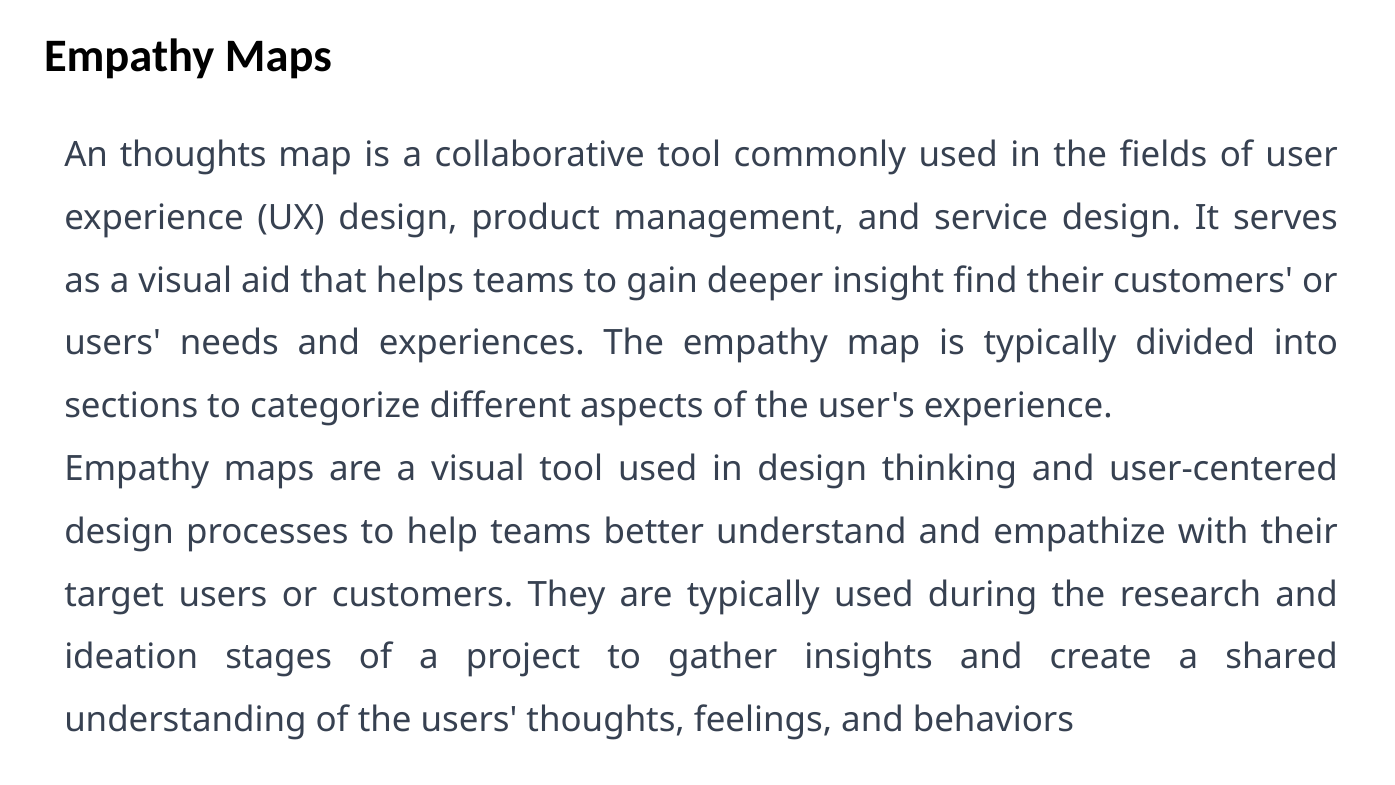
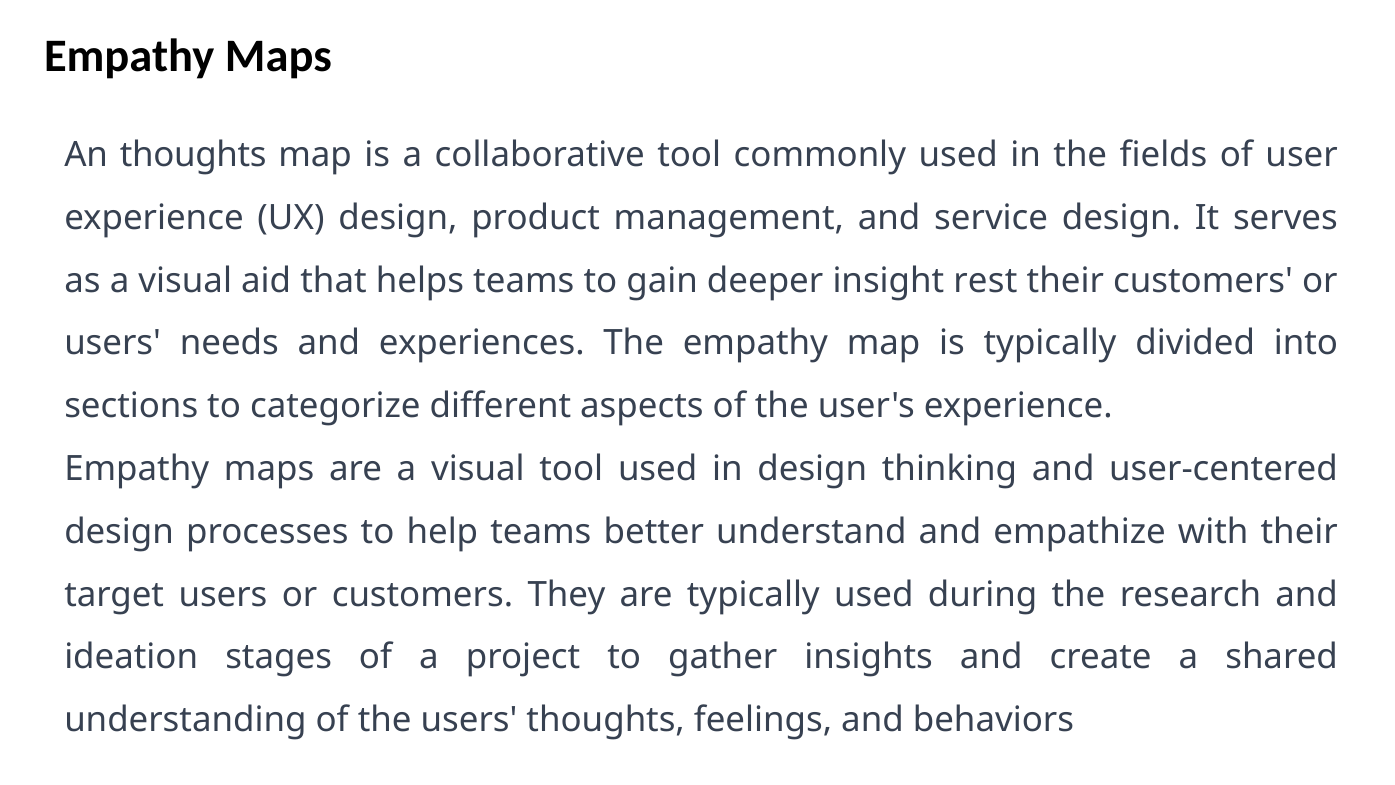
find: find -> rest (985, 280)
